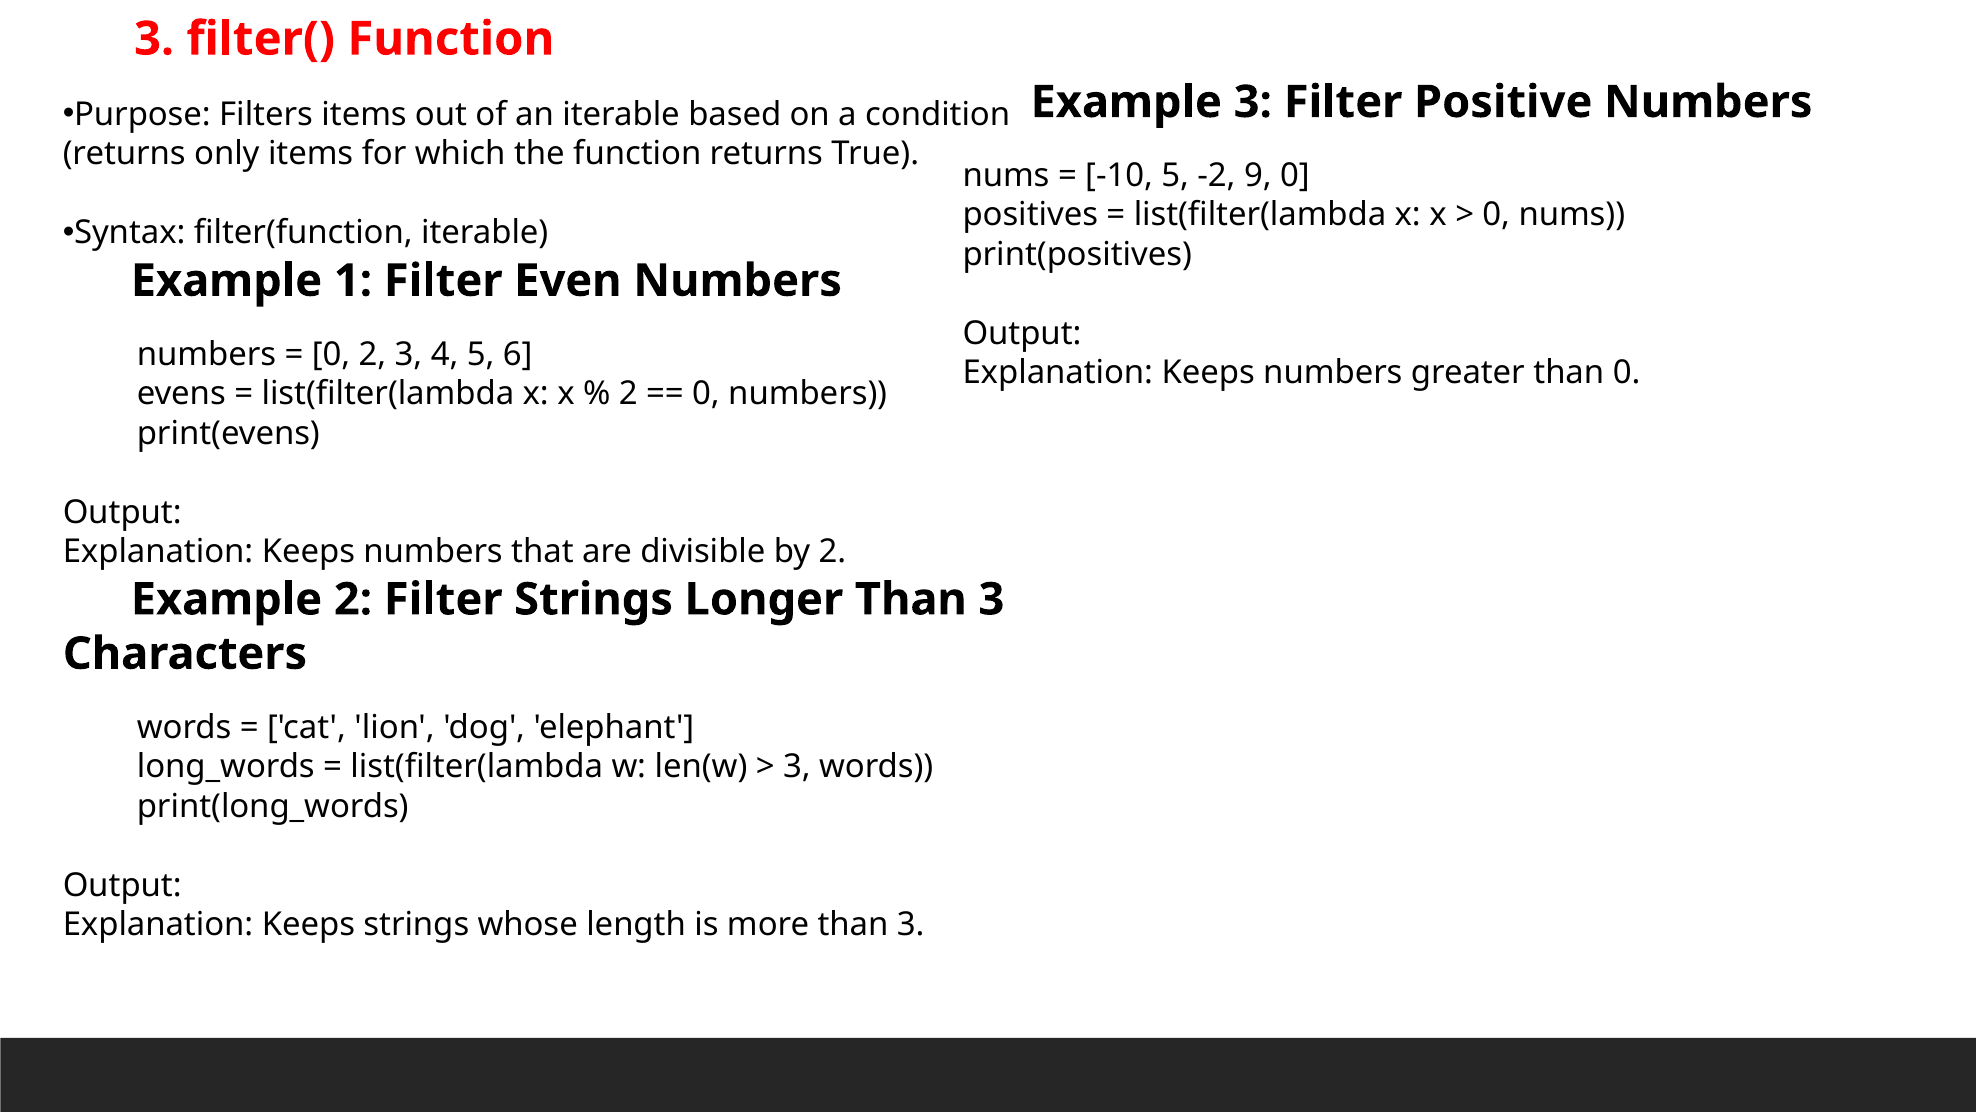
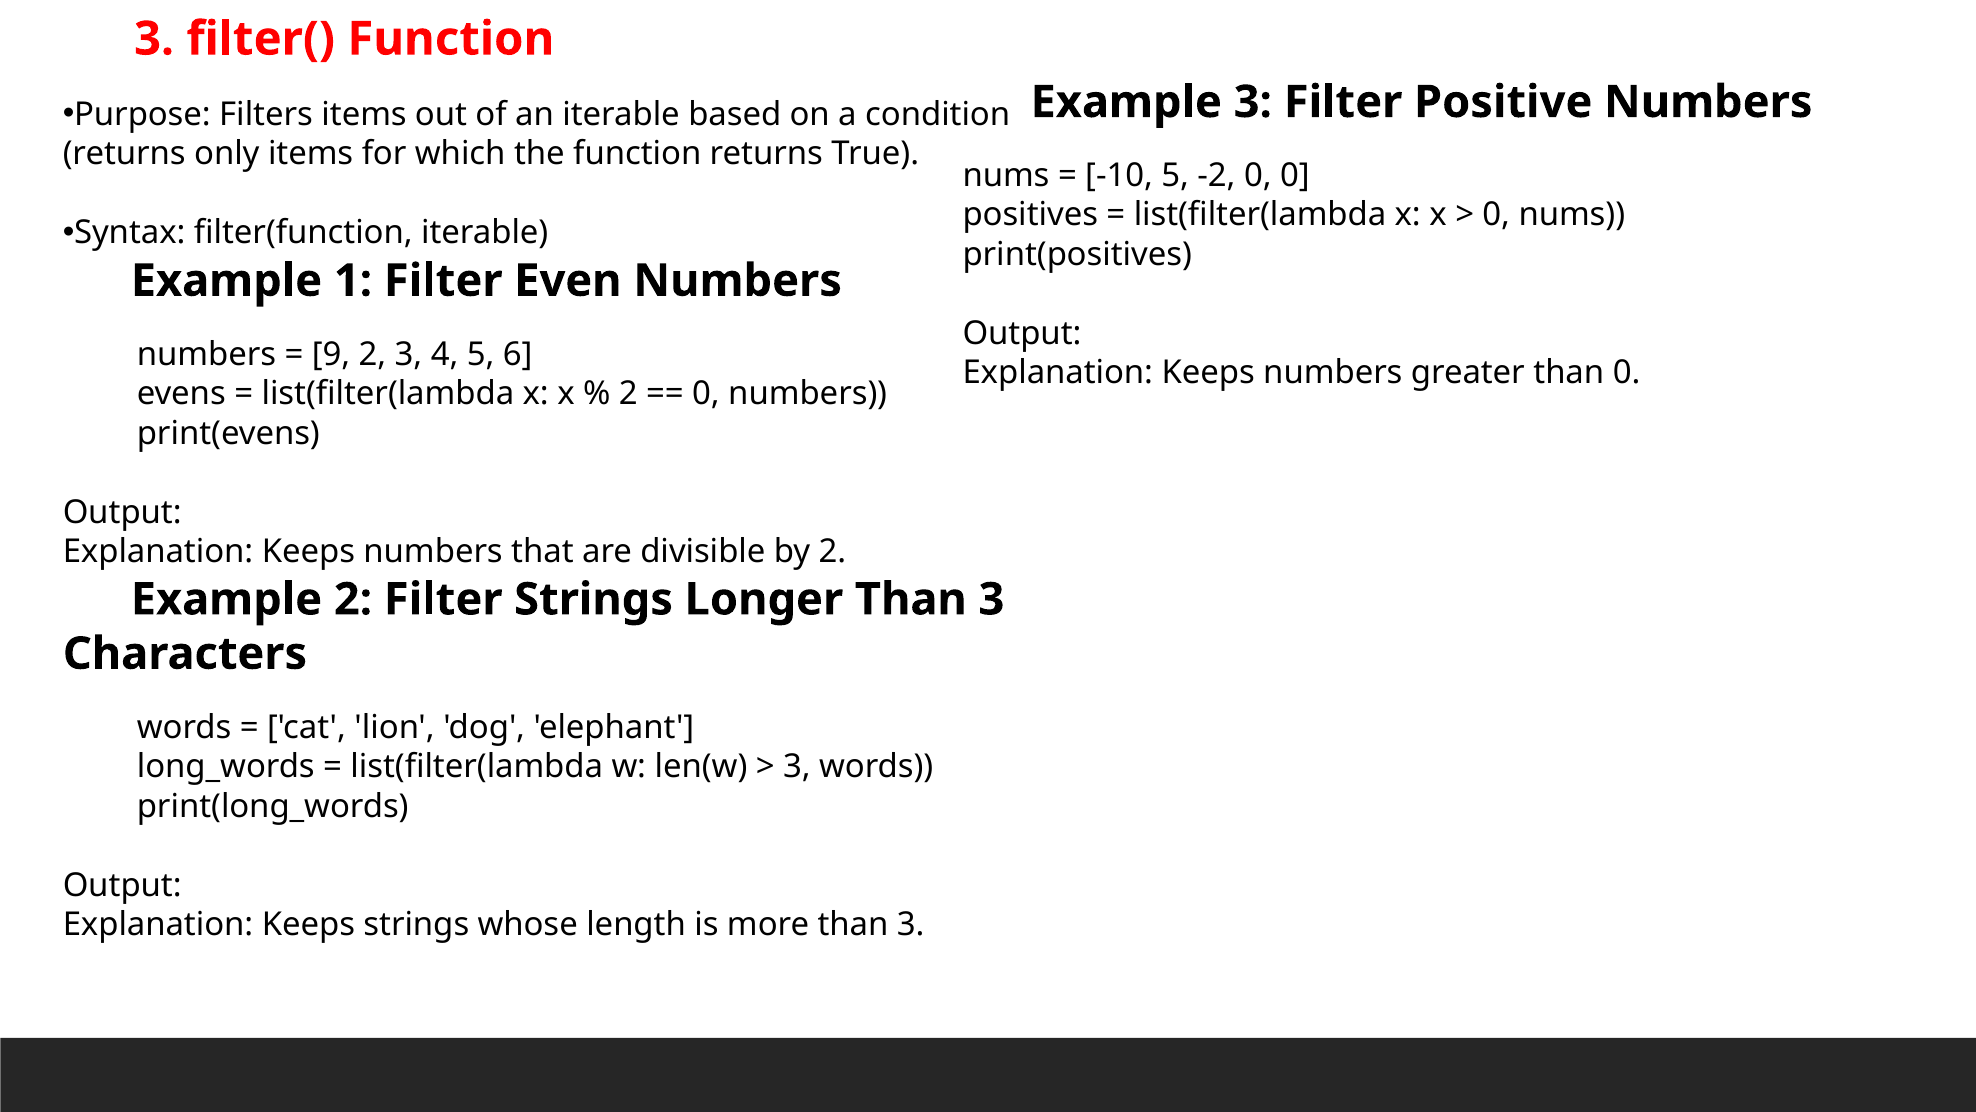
-2 9: 9 -> 0 (1258, 175)
0: 0 -> 9 (331, 354)
